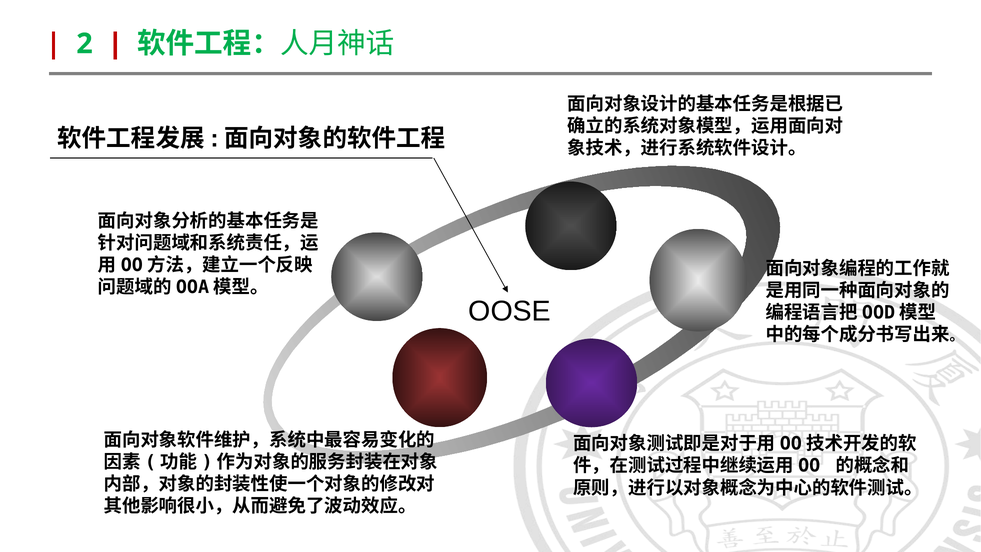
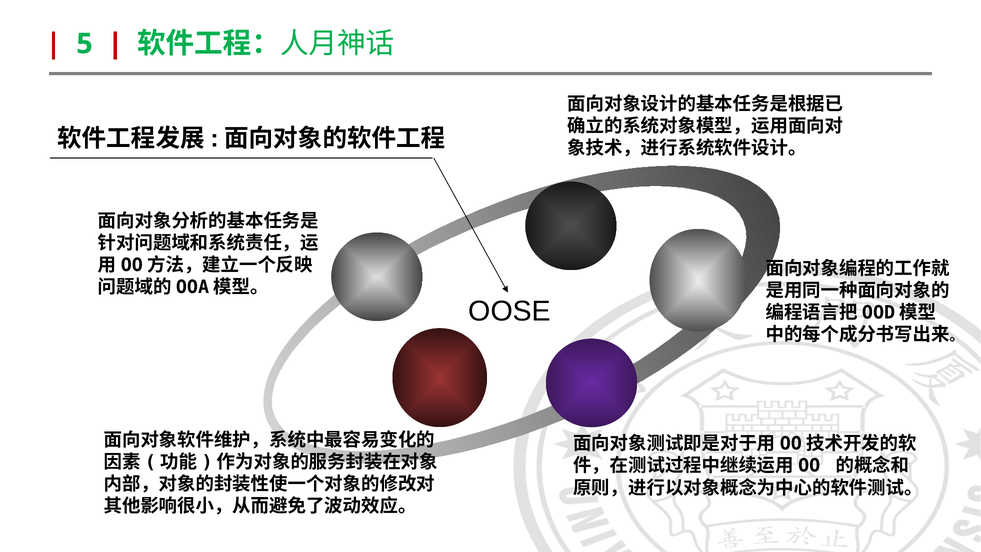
2: 2 -> 5 (85, 44)
